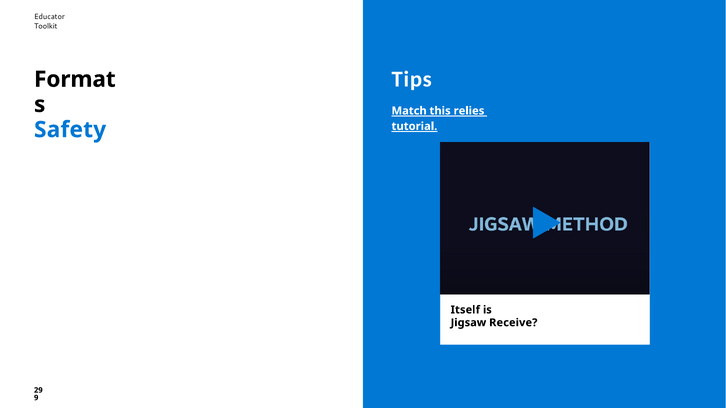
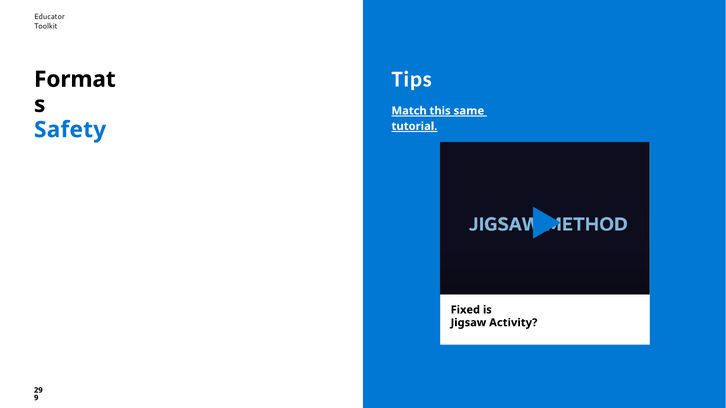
relies: relies -> same (469, 111)
Itself: Itself -> Fixed (465, 310)
Receive: Receive -> Activity (513, 323)
